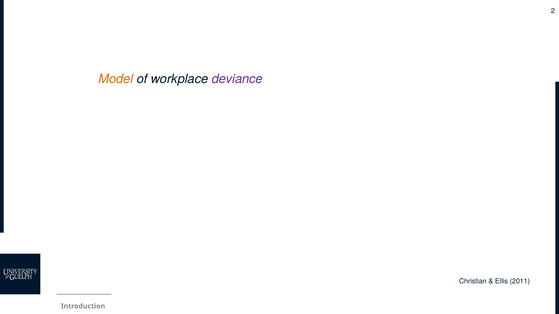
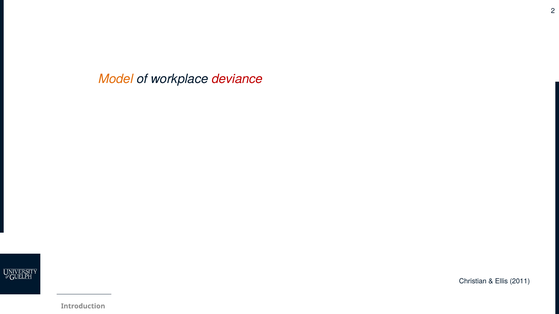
deviance colour: purple -> red (237, 79)
